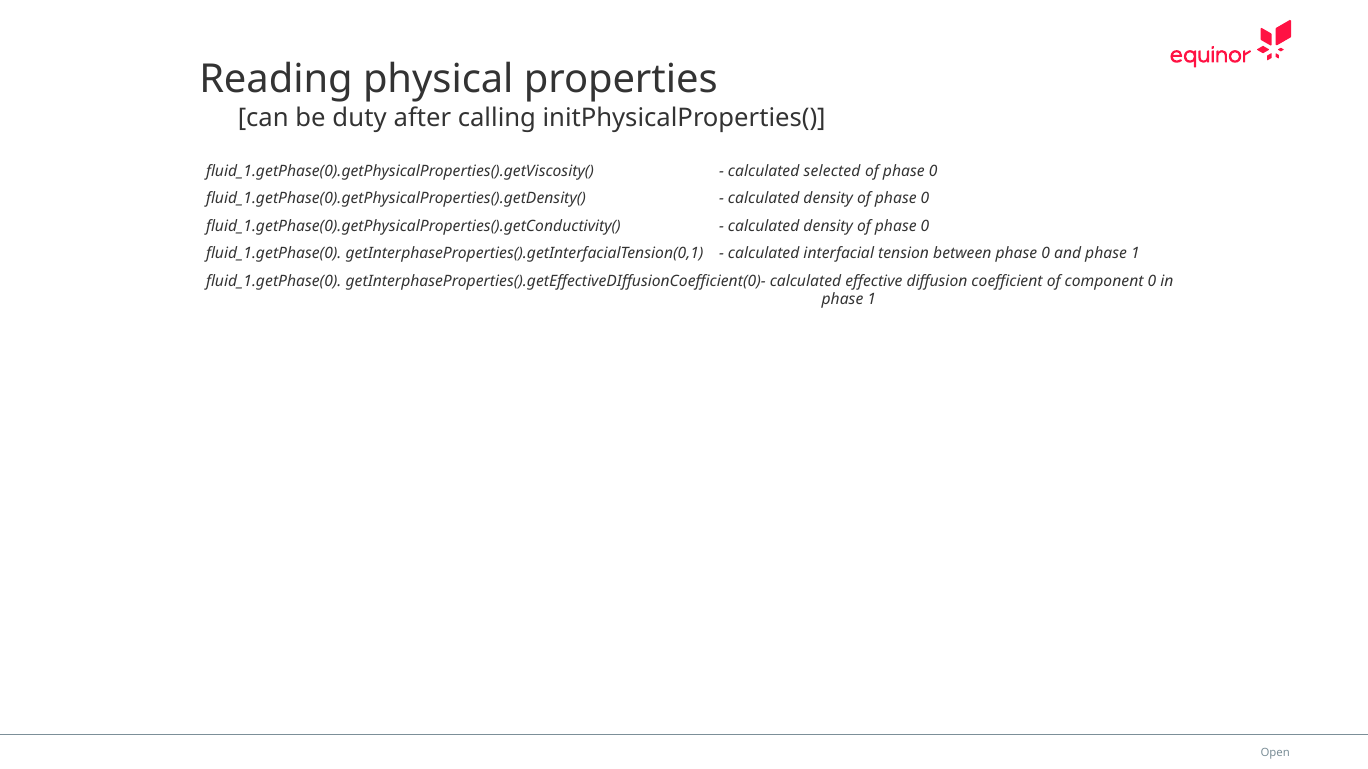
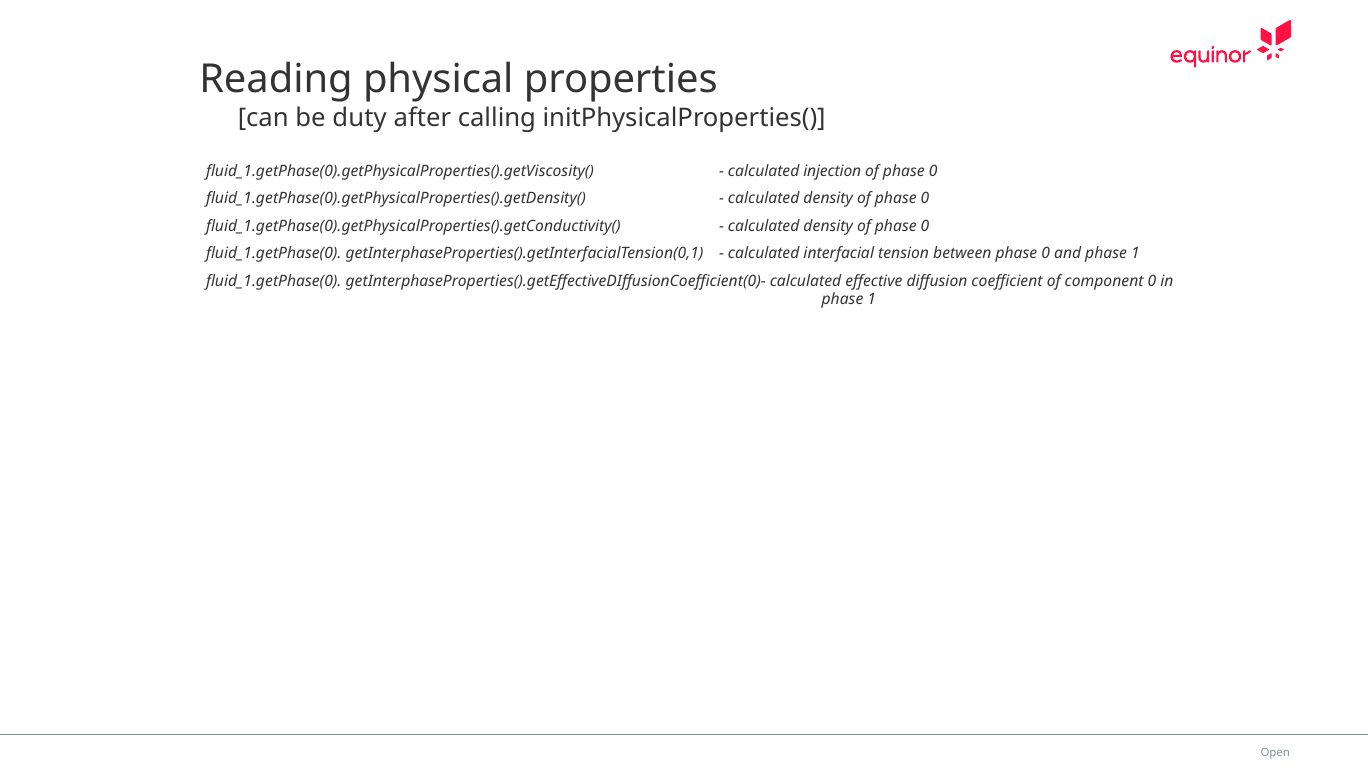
selected: selected -> injection (832, 172)
